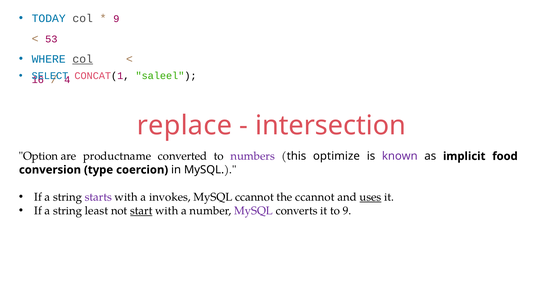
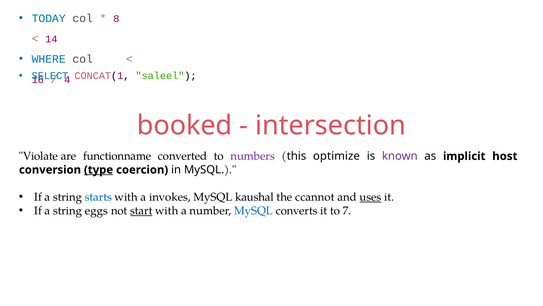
9: 9 -> 8 (116, 19)
53: 53 -> 14 (51, 39)
col underline: present -> none (83, 59)
replace: replace -> booked (185, 125)
Option: Option -> Violate (38, 156)
productname: productname -> functionname (117, 156)
food: food -> host (505, 156)
type underline: none -> present (99, 170)
starts colour: purple -> blue (98, 197)
MySQL ccannot: ccannot -> kaushal (254, 197)
least: least -> eggs (96, 210)
MySQL colour: purple -> blue (254, 210)
to 9: 9 -> 7 (347, 210)
